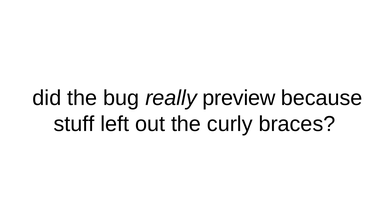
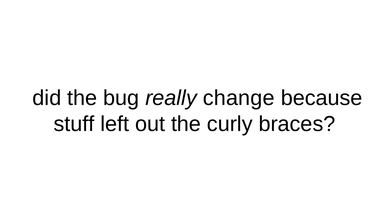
preview: preview -> change (239, 98)
